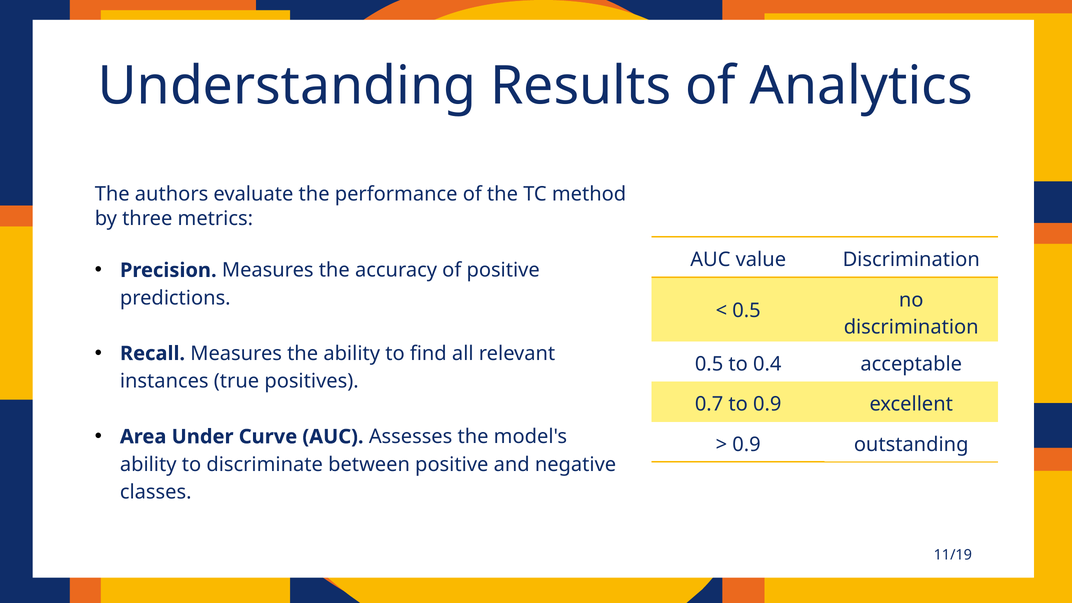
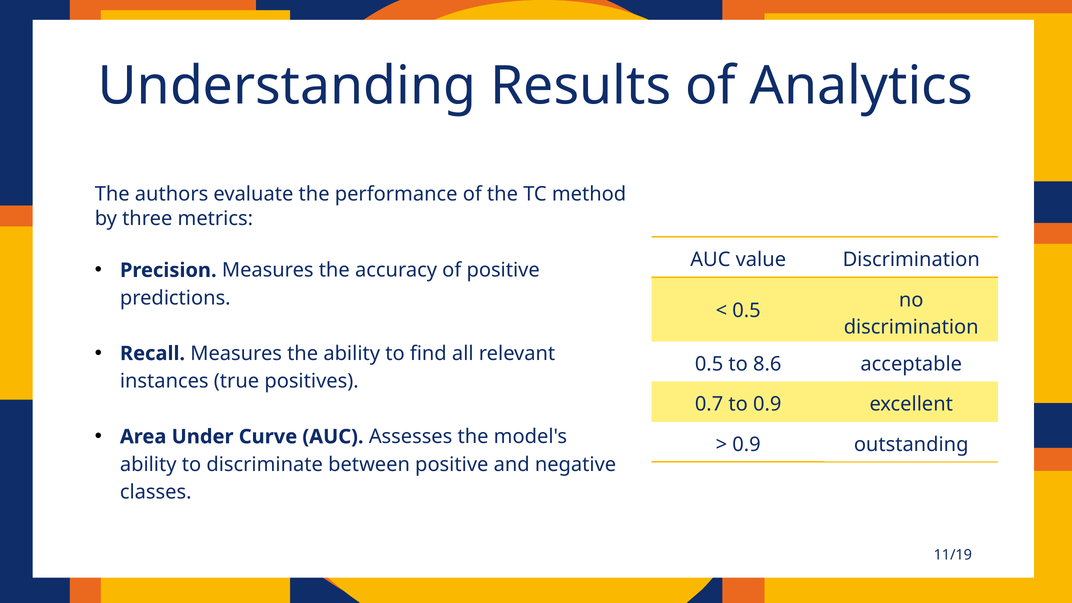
0.4: 0.4 -> 8.6 (767, 364)
